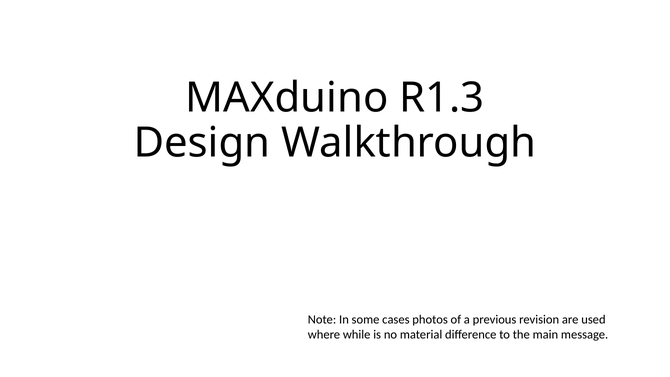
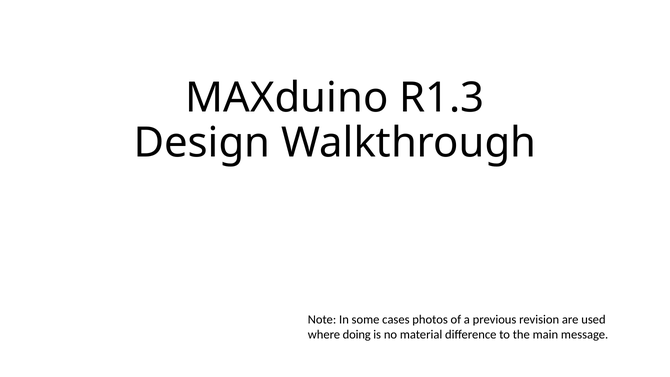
while: while -> doing (357, 335)
